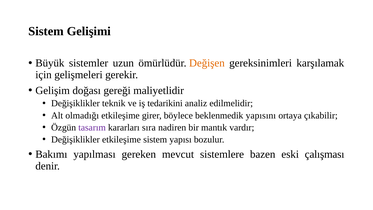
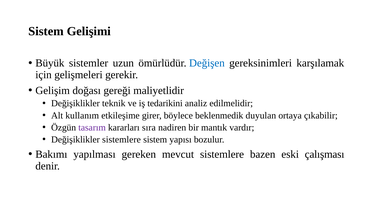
Değişen colour: orange -> blue (207, 63)
olmadığı: olmadığı -> kullanım (82, 115)
yapısını: yapısını -> duyulan (261, 115)
Değişiklikler etkileşime: etkileşime -> sistemlere (121, 139)
